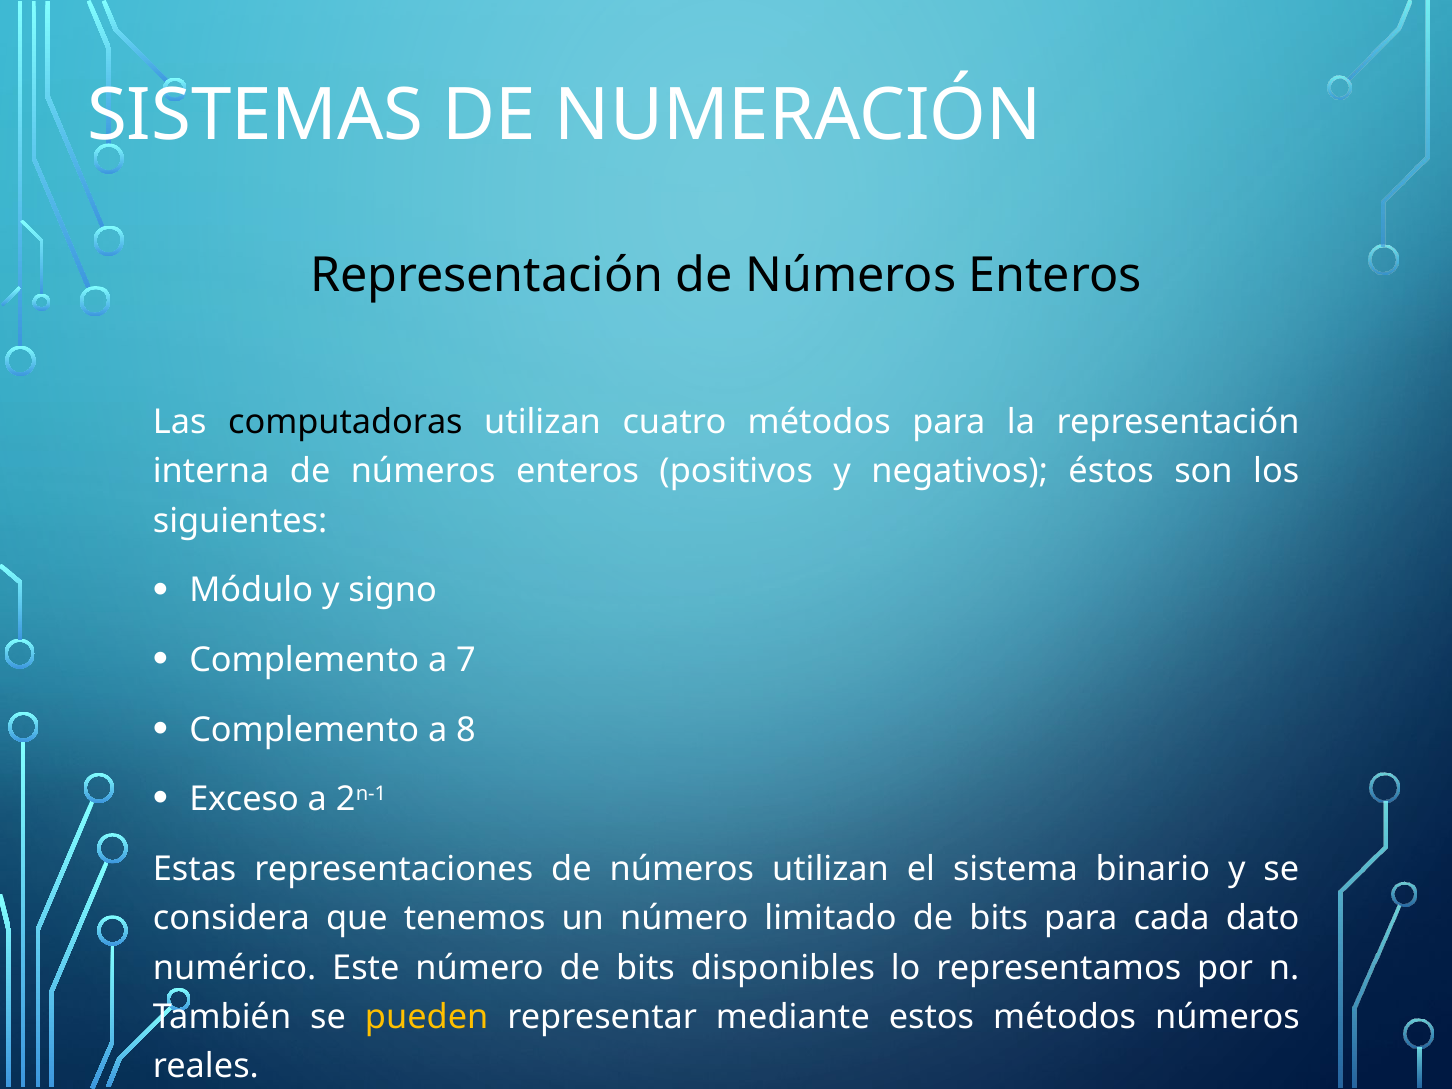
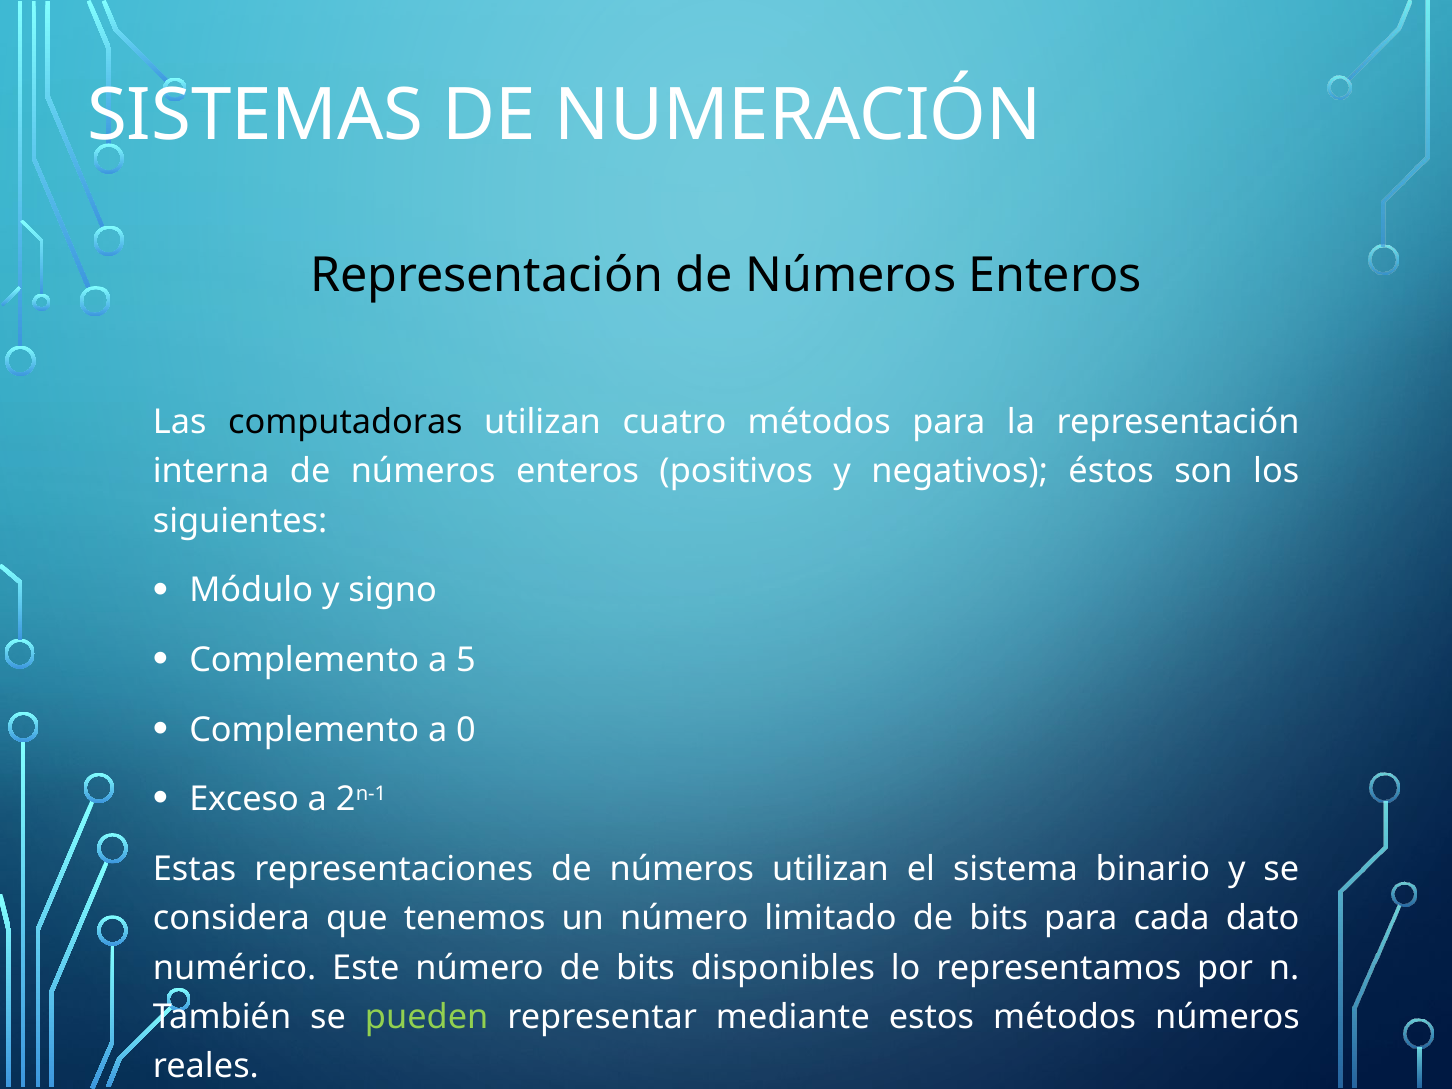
7: 7 -> 5 (466, 660)
8: 8 -> 0 (466, 730)
pueden colour: yellow -> light green (427, 1017)
